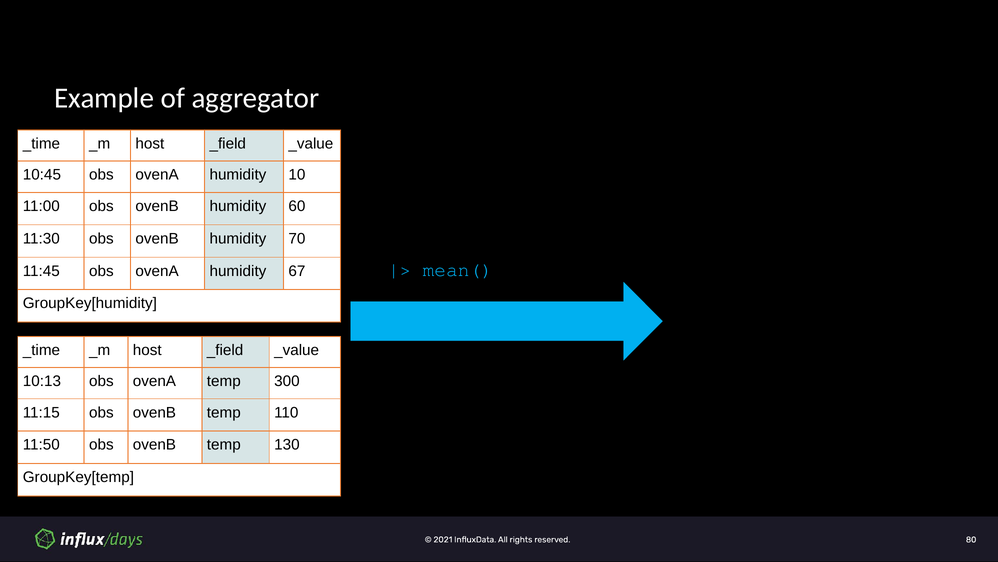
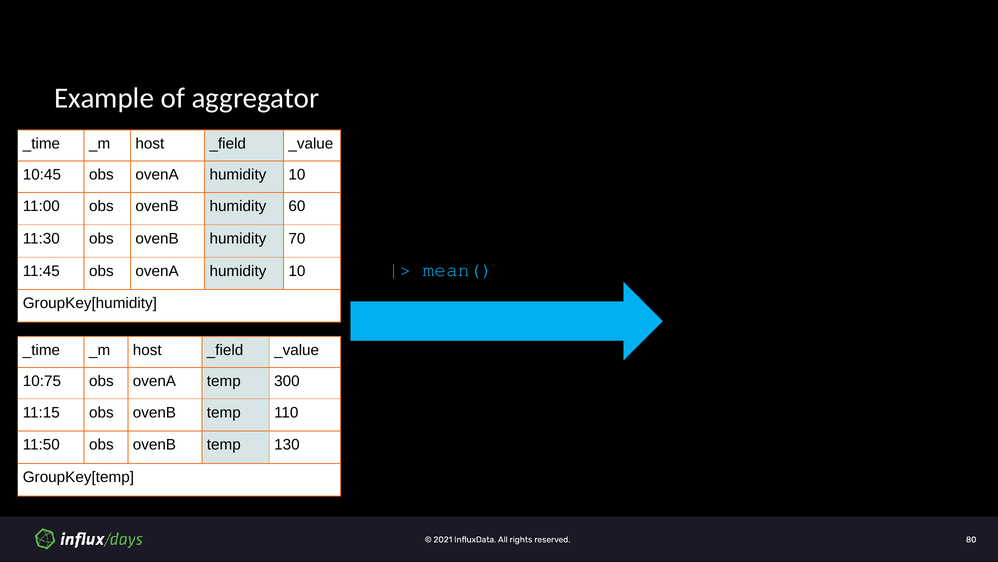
67: 67 -> 10 (297, 271)
10:13: 10:13 -> 10:75 (42, 381)
